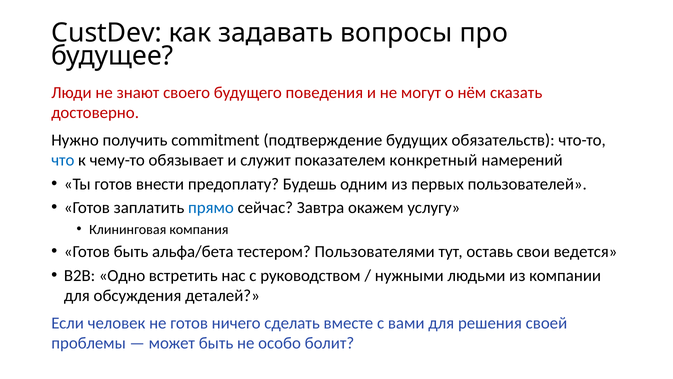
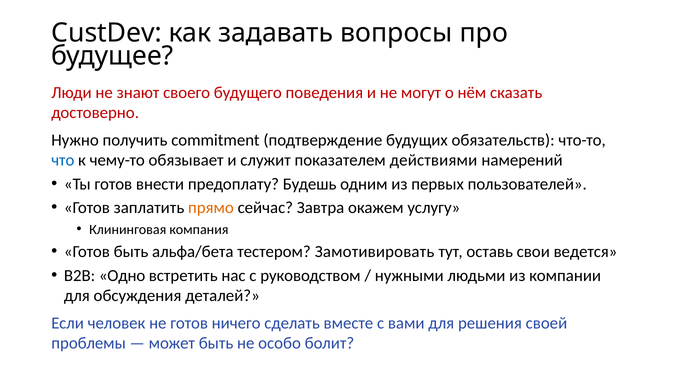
конкретный: конкретный -> действиями (433, 160)
прямо colour: blue -> orange (211, 208)
Пользователями: Пользователями -> Замотивировать (375, 252)
